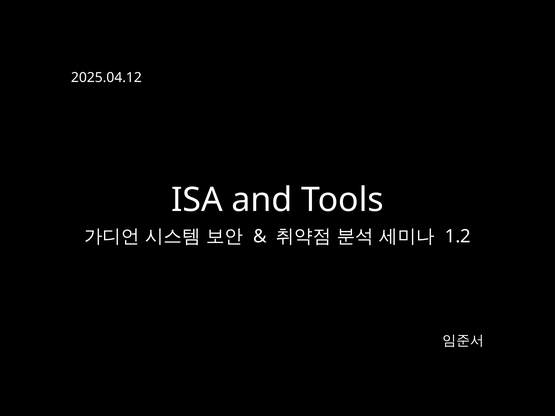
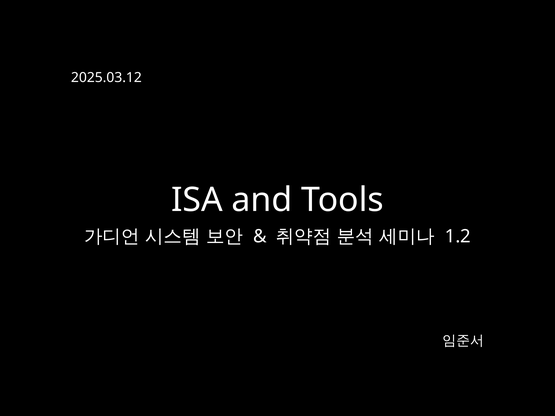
2025.04.12: 2025.04.12 -> 2025.03.12 (106, 78)
